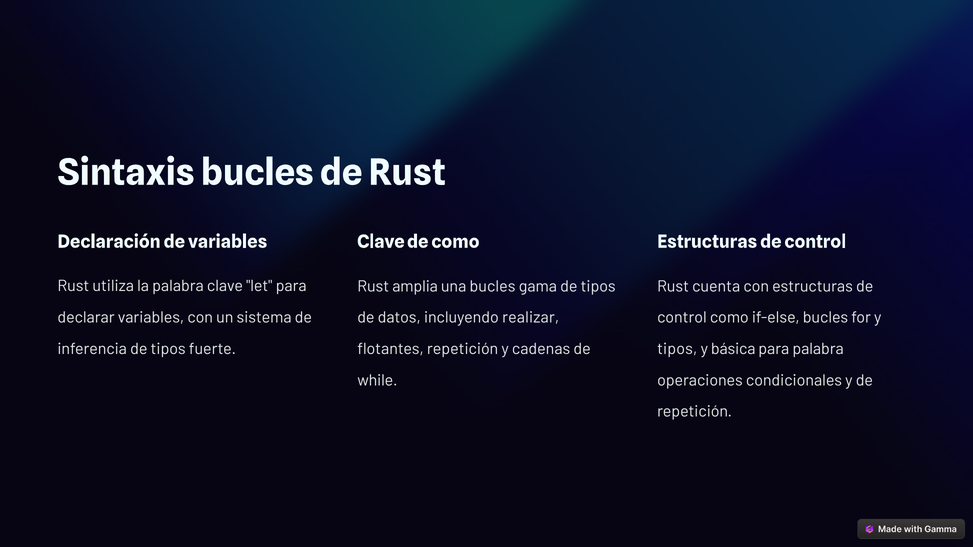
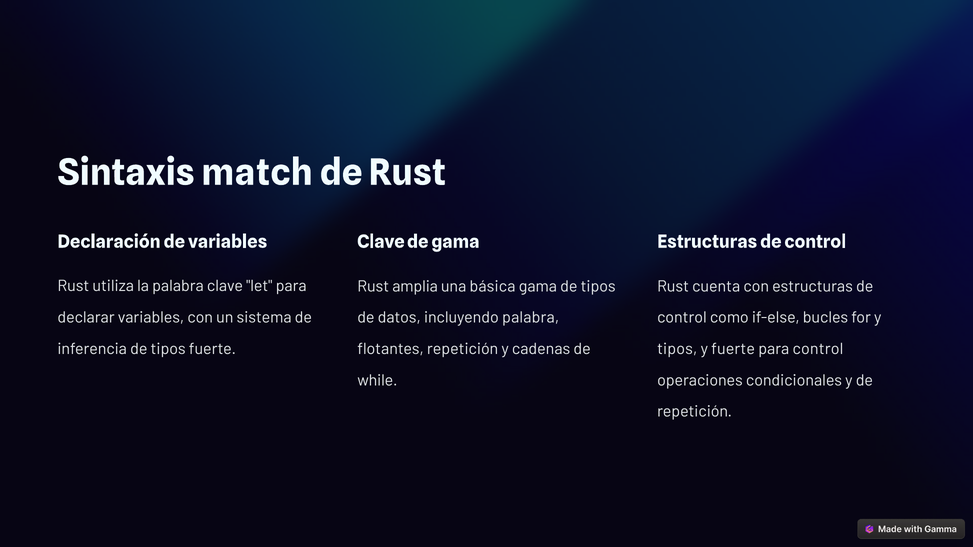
Sintaxis bucles: bucles -> match (257, 173)
de como: como -> gama (455, 242)
una bucles: bucles -> básica (493, 286)
incluyendo realizar: realizar -> palabra (531, 318)
y básica: básica -> fuerte (733, 349)
para palabra: palabra -> control (818, 349)
